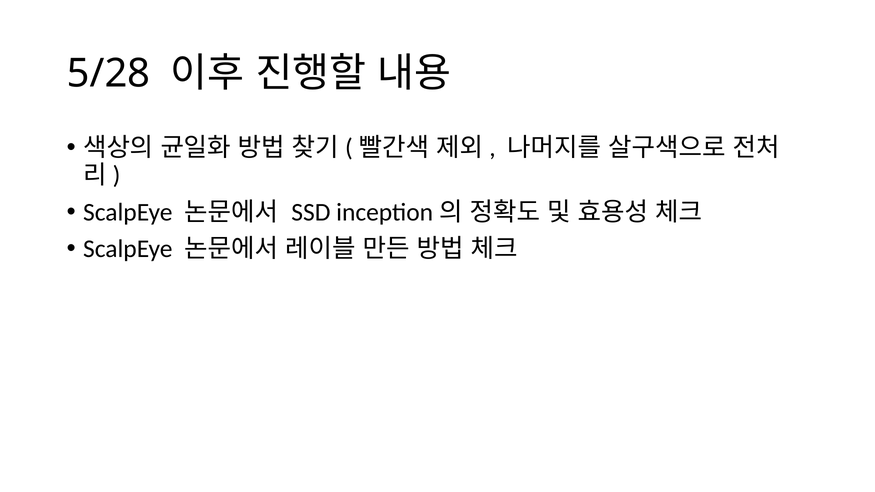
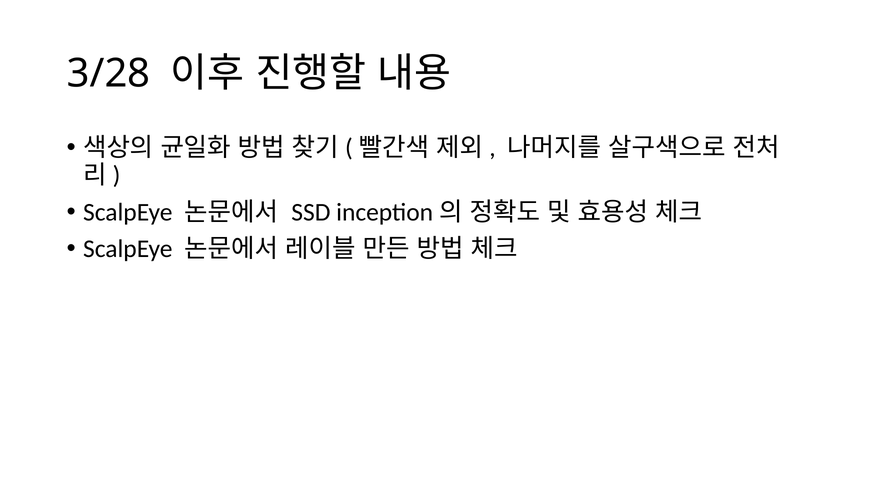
5/28: 5/28 -> 3/28 (109, 74)
